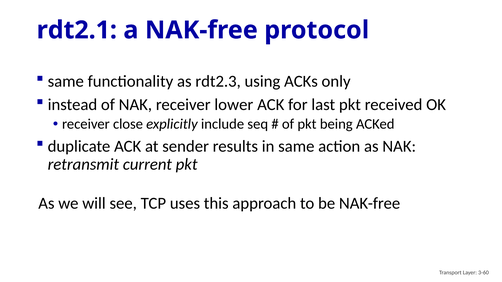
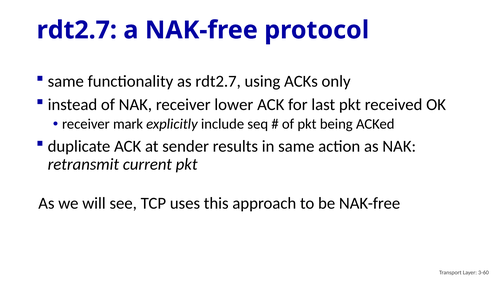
rdt2.1: rdt2.1 -> rdt2.7 (77, 30)
as rdt2.3: rdt2.3 -> rdt2.7 (218, 81)
close: close -> mark (128, 124)
